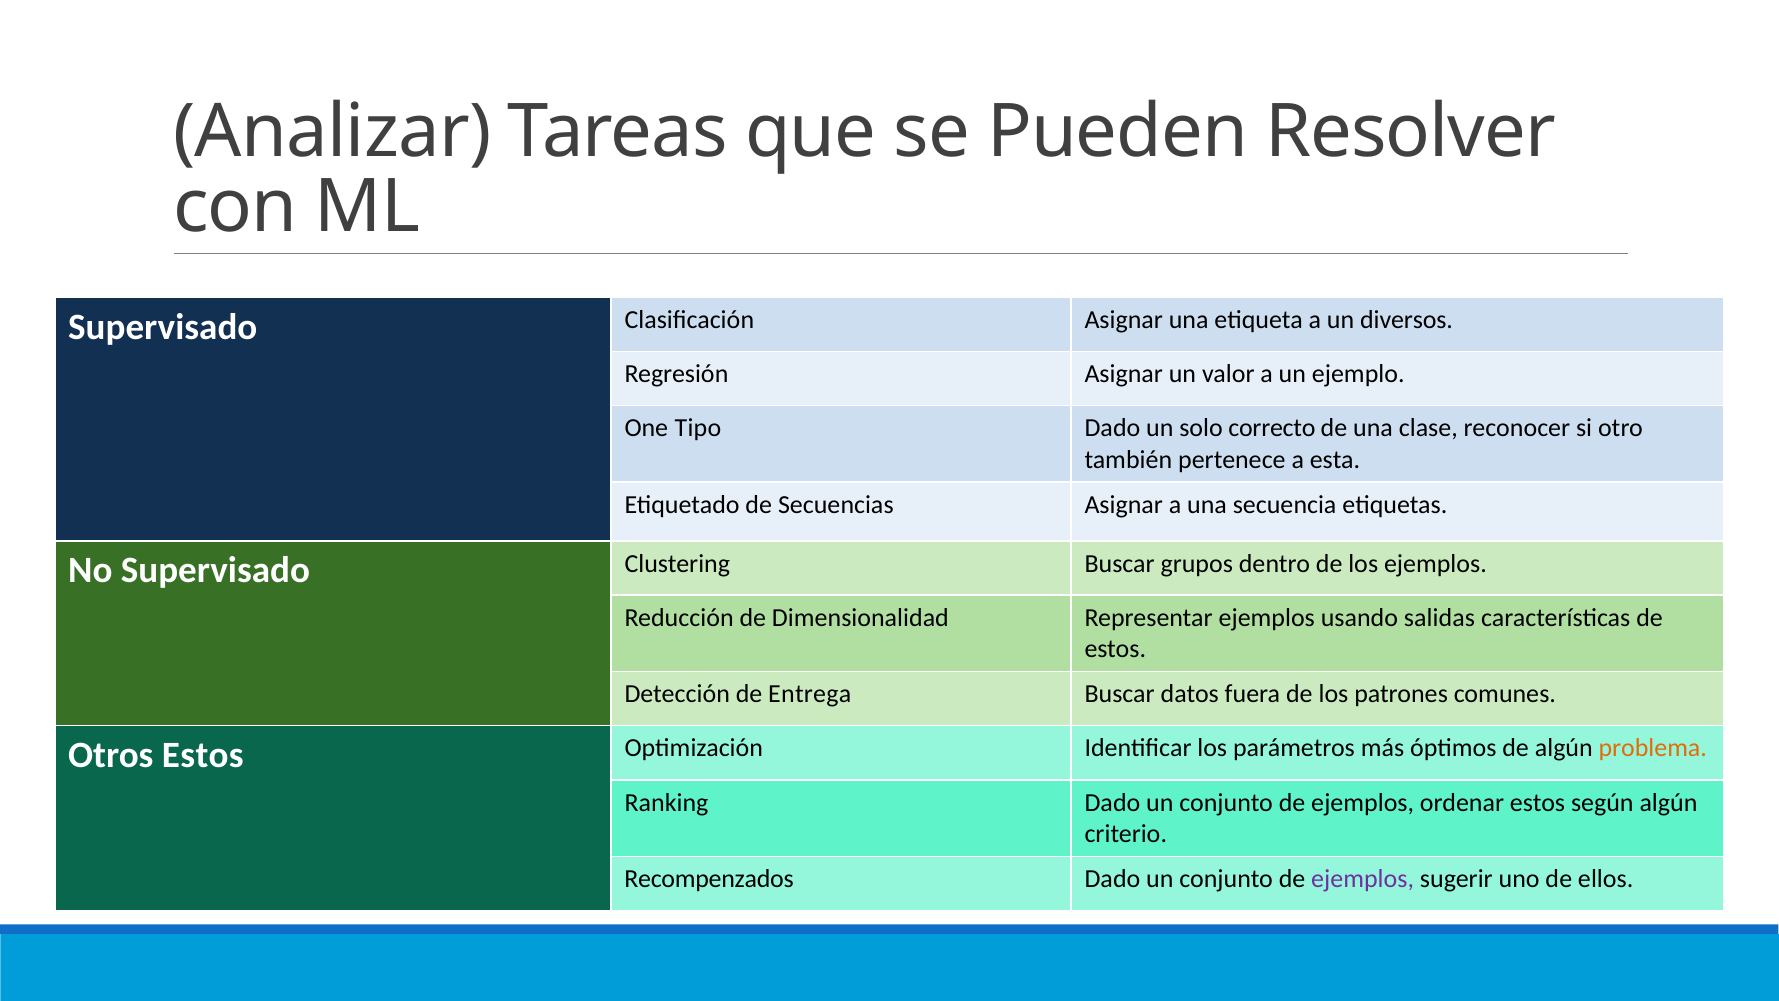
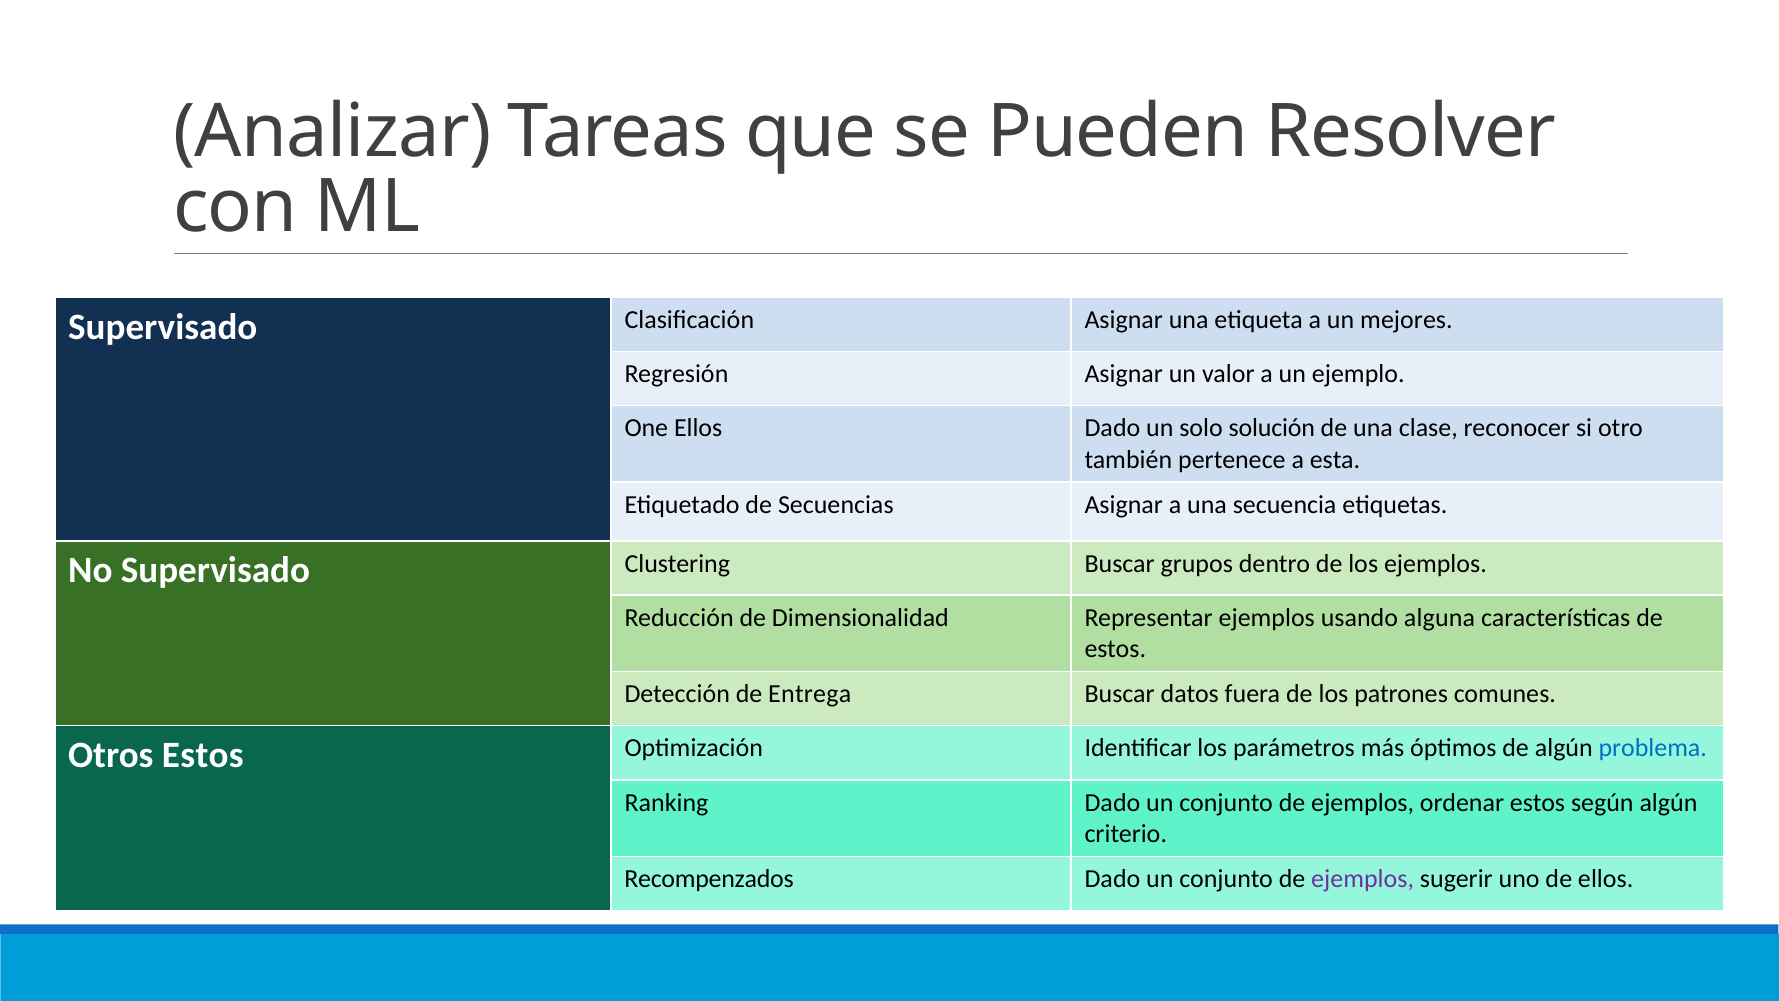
diversos: diversos -> mejores (1406, 320)
One Tipo: Tipo -> Ellos (698, 428)
correcto: correcto -> solución (1272, 428)
salidas: salidas -> alguna (1439, 618)
problema colour: orange -> blue (1653, 748)
